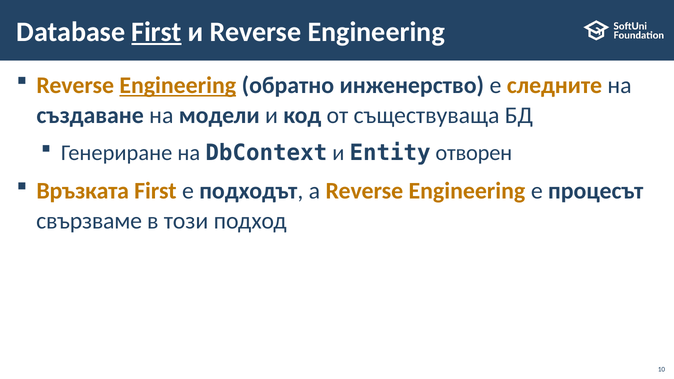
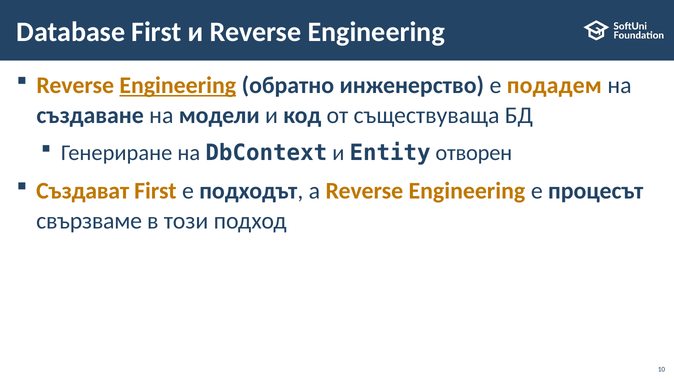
First underline: present -> none (157, 32)
следните: следните -> подадем (554, 86)
Връзката: Връзката -> Създават (83, 191)
